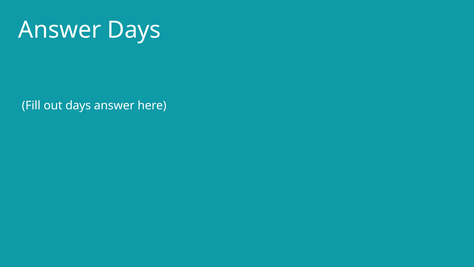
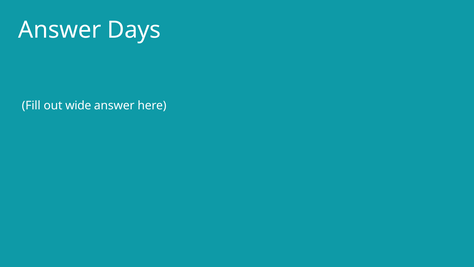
out days: days -> wide (78, 105)
